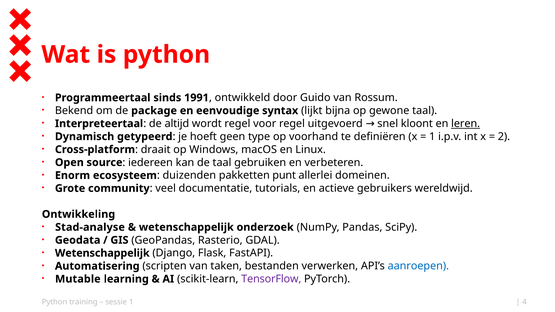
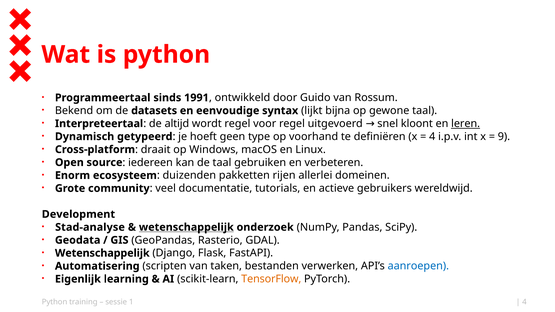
package: package -> datasets (154, 111)
1: 1 -> 4 (432, 137)
2: 2 -> 9 (504, 137)
punt: punt -> rijen (284, 176)
Ontwikkeling: Ontwikkeling -> Development (78, 214)
wetenschappelijk underline: none -> present (186, 227)
Mutable: Mutable -> Eigenlijk (78, 279)
TensorFlow colour: purple -> orange (271, 279)
